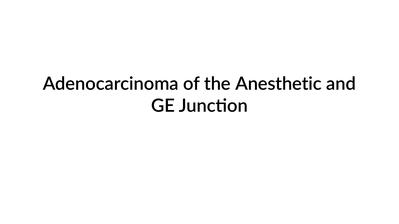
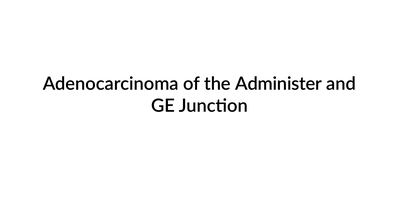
Anesthetic: Anesthetic -> Administer (279, 84)
